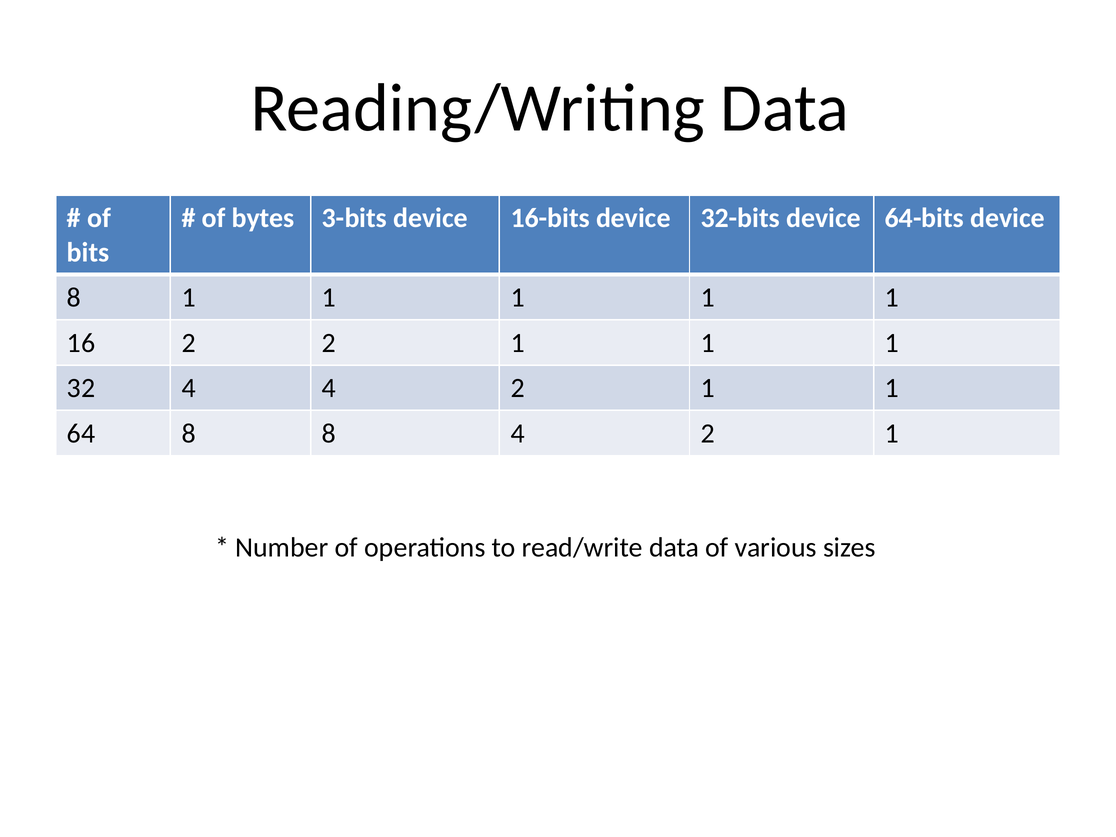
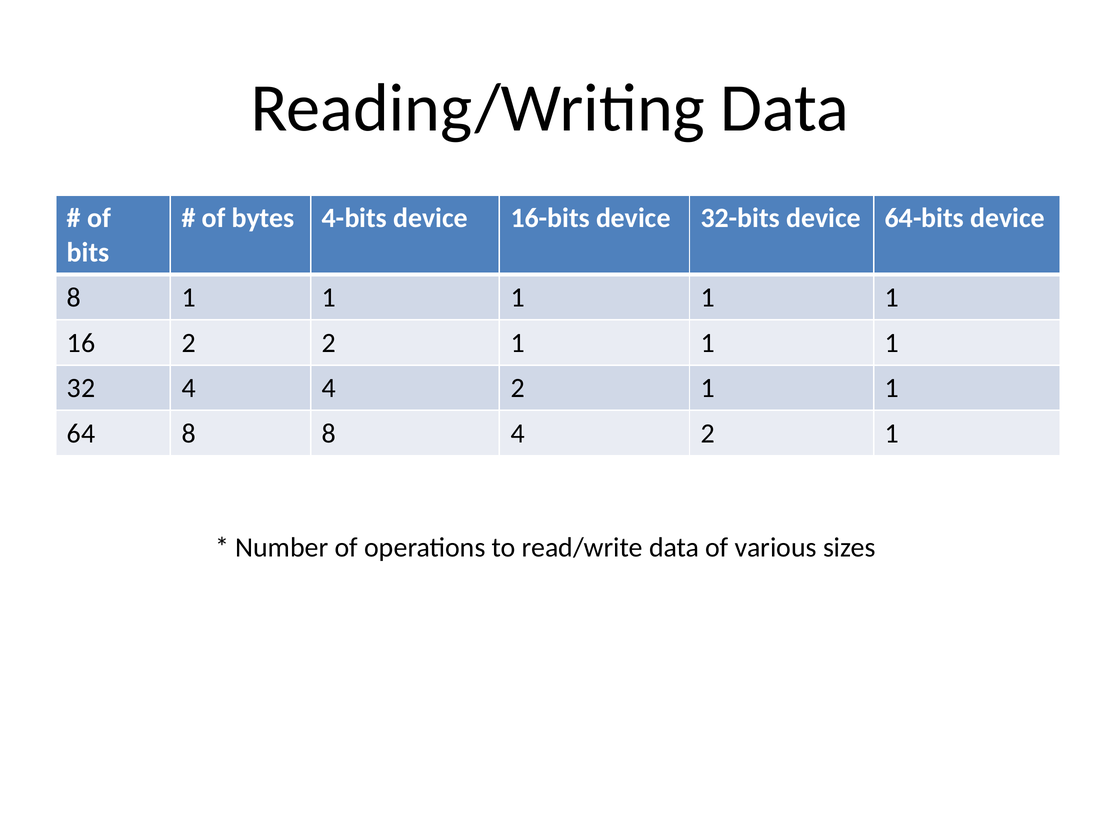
3-bits: 3-bits -> 4-bits (354, 218)
